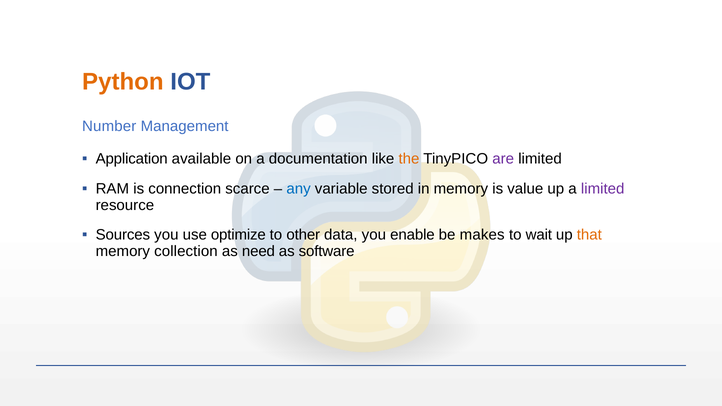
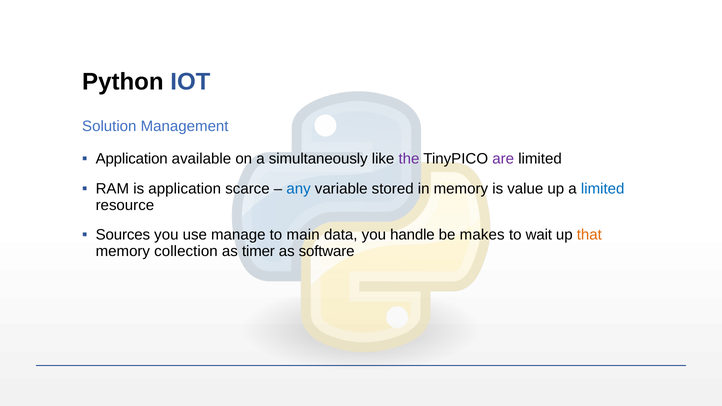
Python colour: orange -> black (123, 82)
Number: Number -> Solution (109, 127)
documentation: documentation -> simultaneously (318, 159)
the colour: orange -> purple (409, 159)
is connection: connection -> application (185, 189)
limited colour: purple -> blue (603, 189)
optimize: optimize -> manage (238, 235)
other: other -> main (303, 235)
enable: enable -> handle (412, 235)
need: need -> timer (258, 251)
